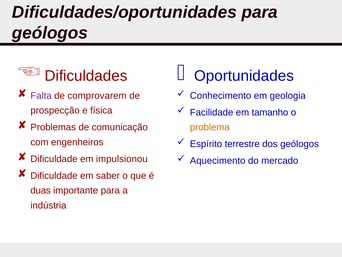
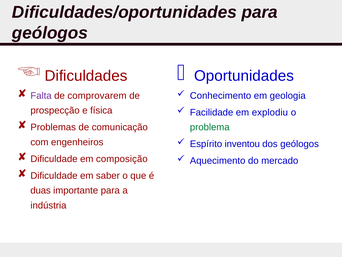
tamanho: tamanho -> explodiu (270, 112)
problema colour: orange -> green (210, 127)
terrestre: terrestre -> inventou (242, 144)
impulsionou: impulsionou -> composição (122, 159)
